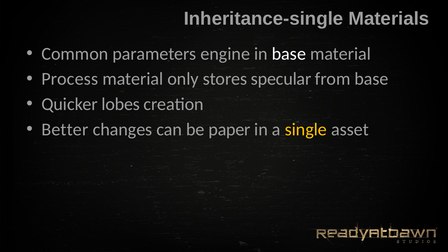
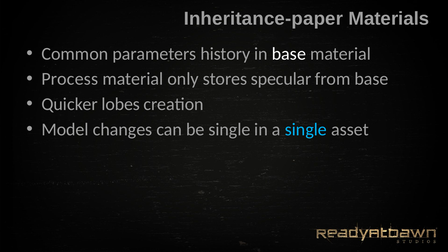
Inheritance-single: Inheritance-single -> Inheritance-paper (263, 19)
engine: engine -> history (225, 54)
Better: Better -> Model (65, 130)
be paper: paper -> single (229, 130)
single colour: yellow -> light blue (306, 130)
